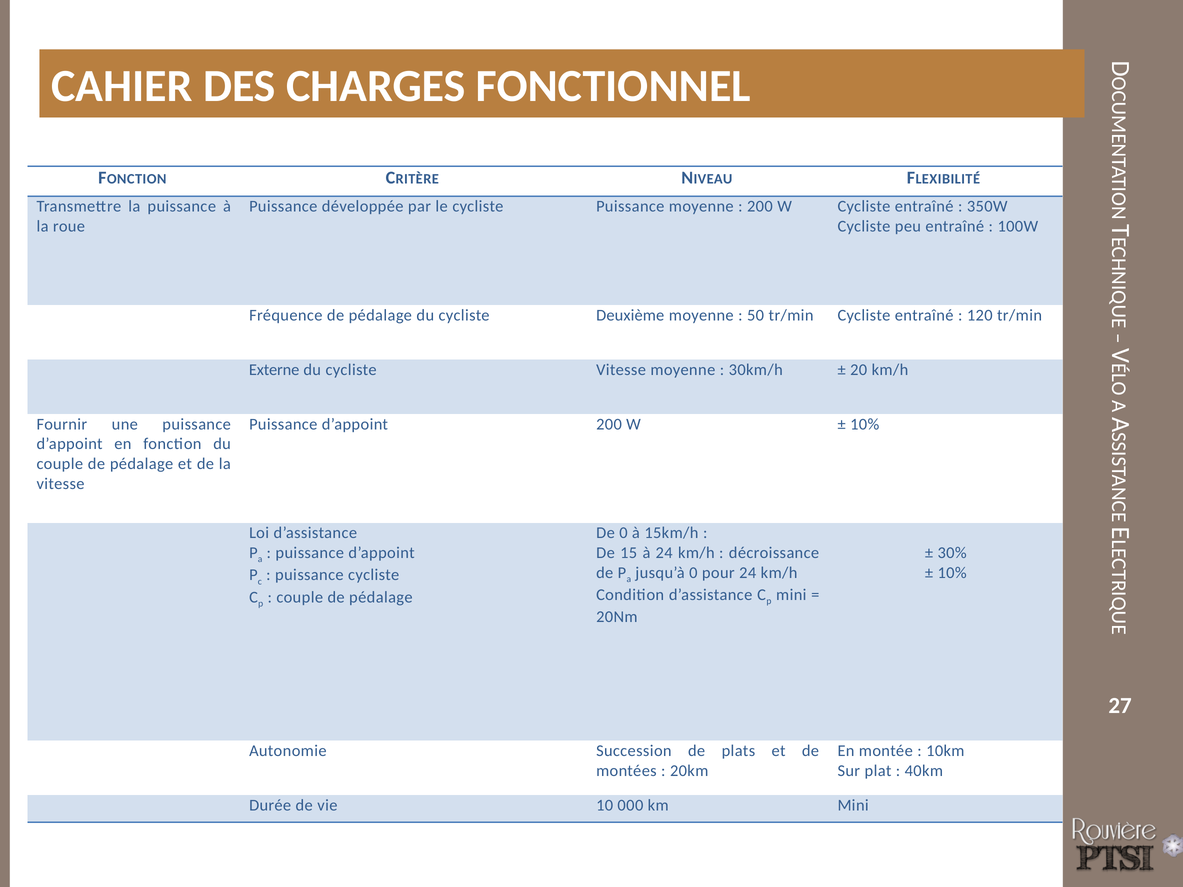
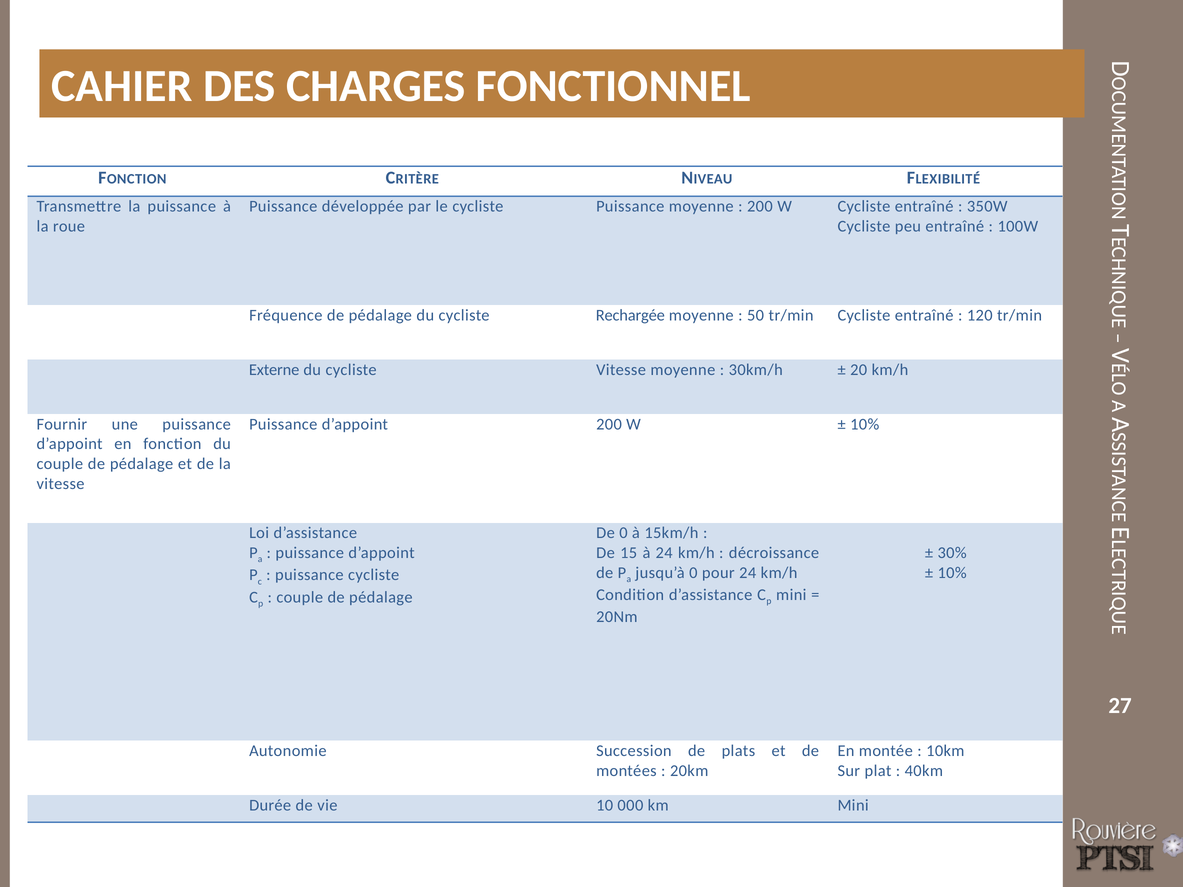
Deuxième: Deuxième -> Rechargée (630, 315)
